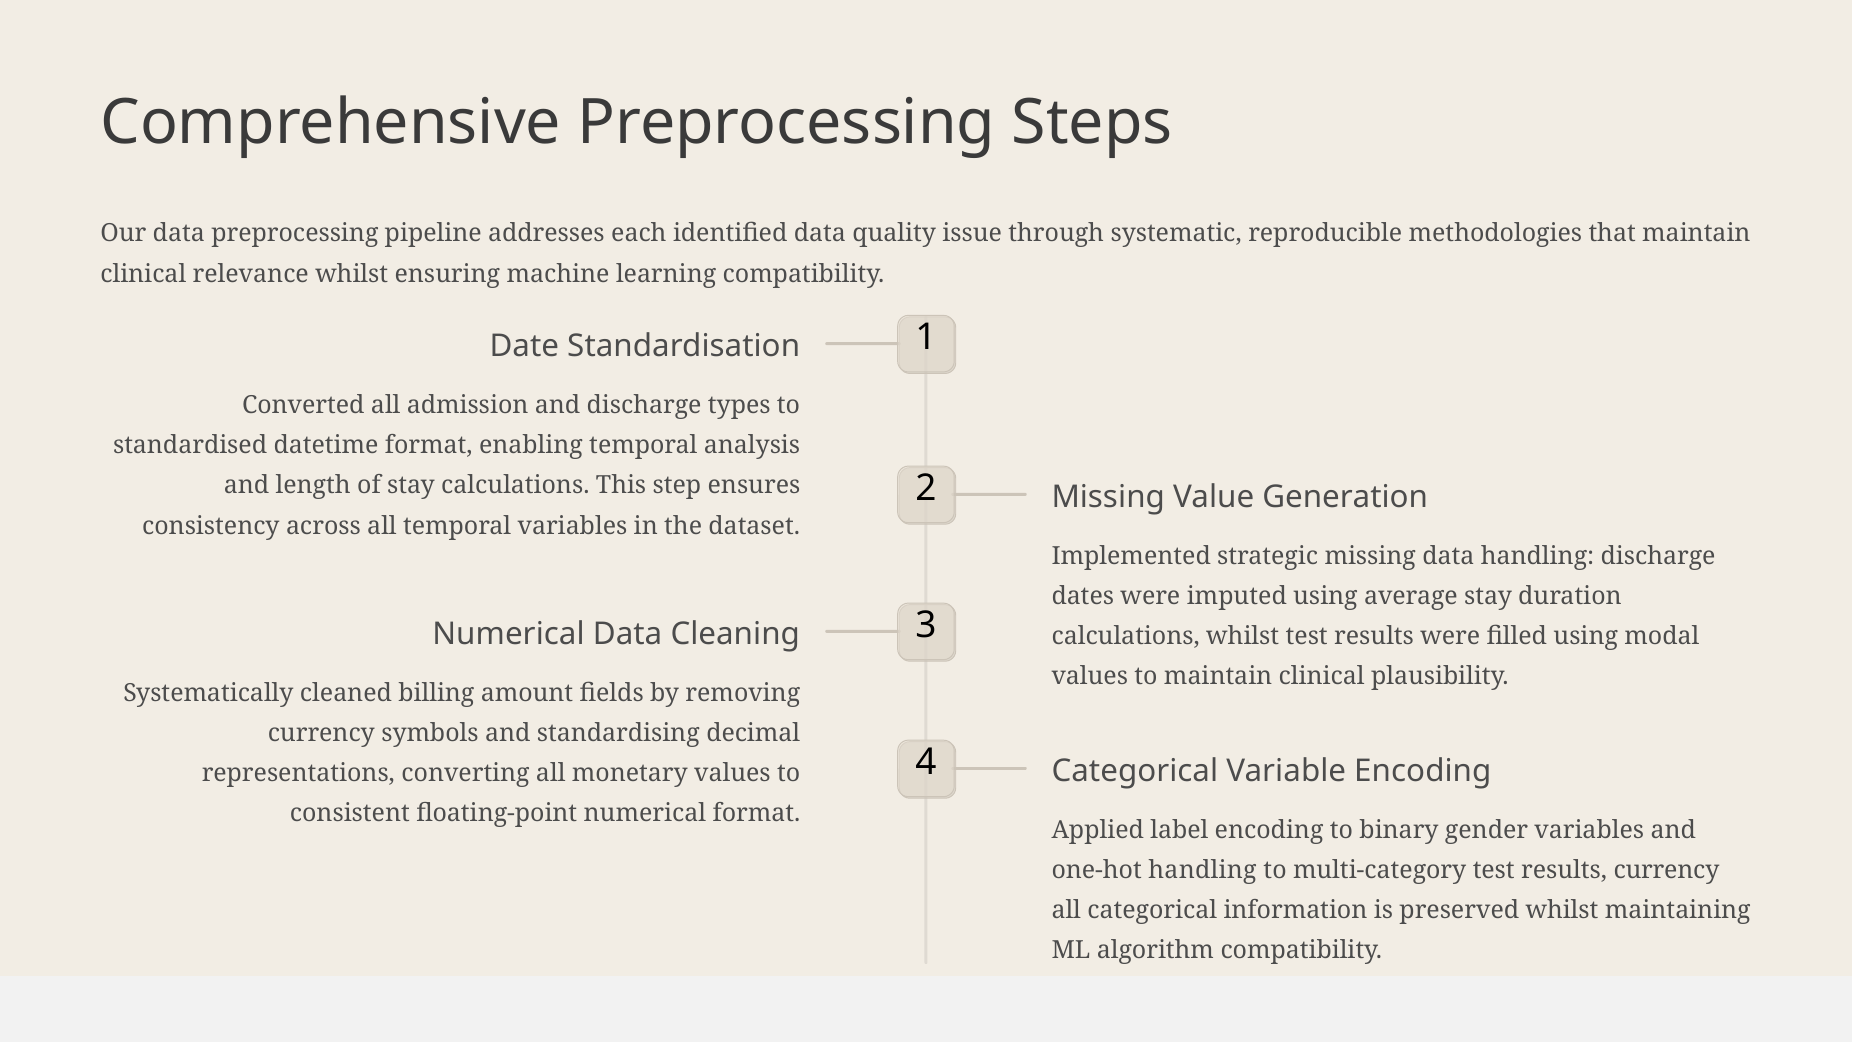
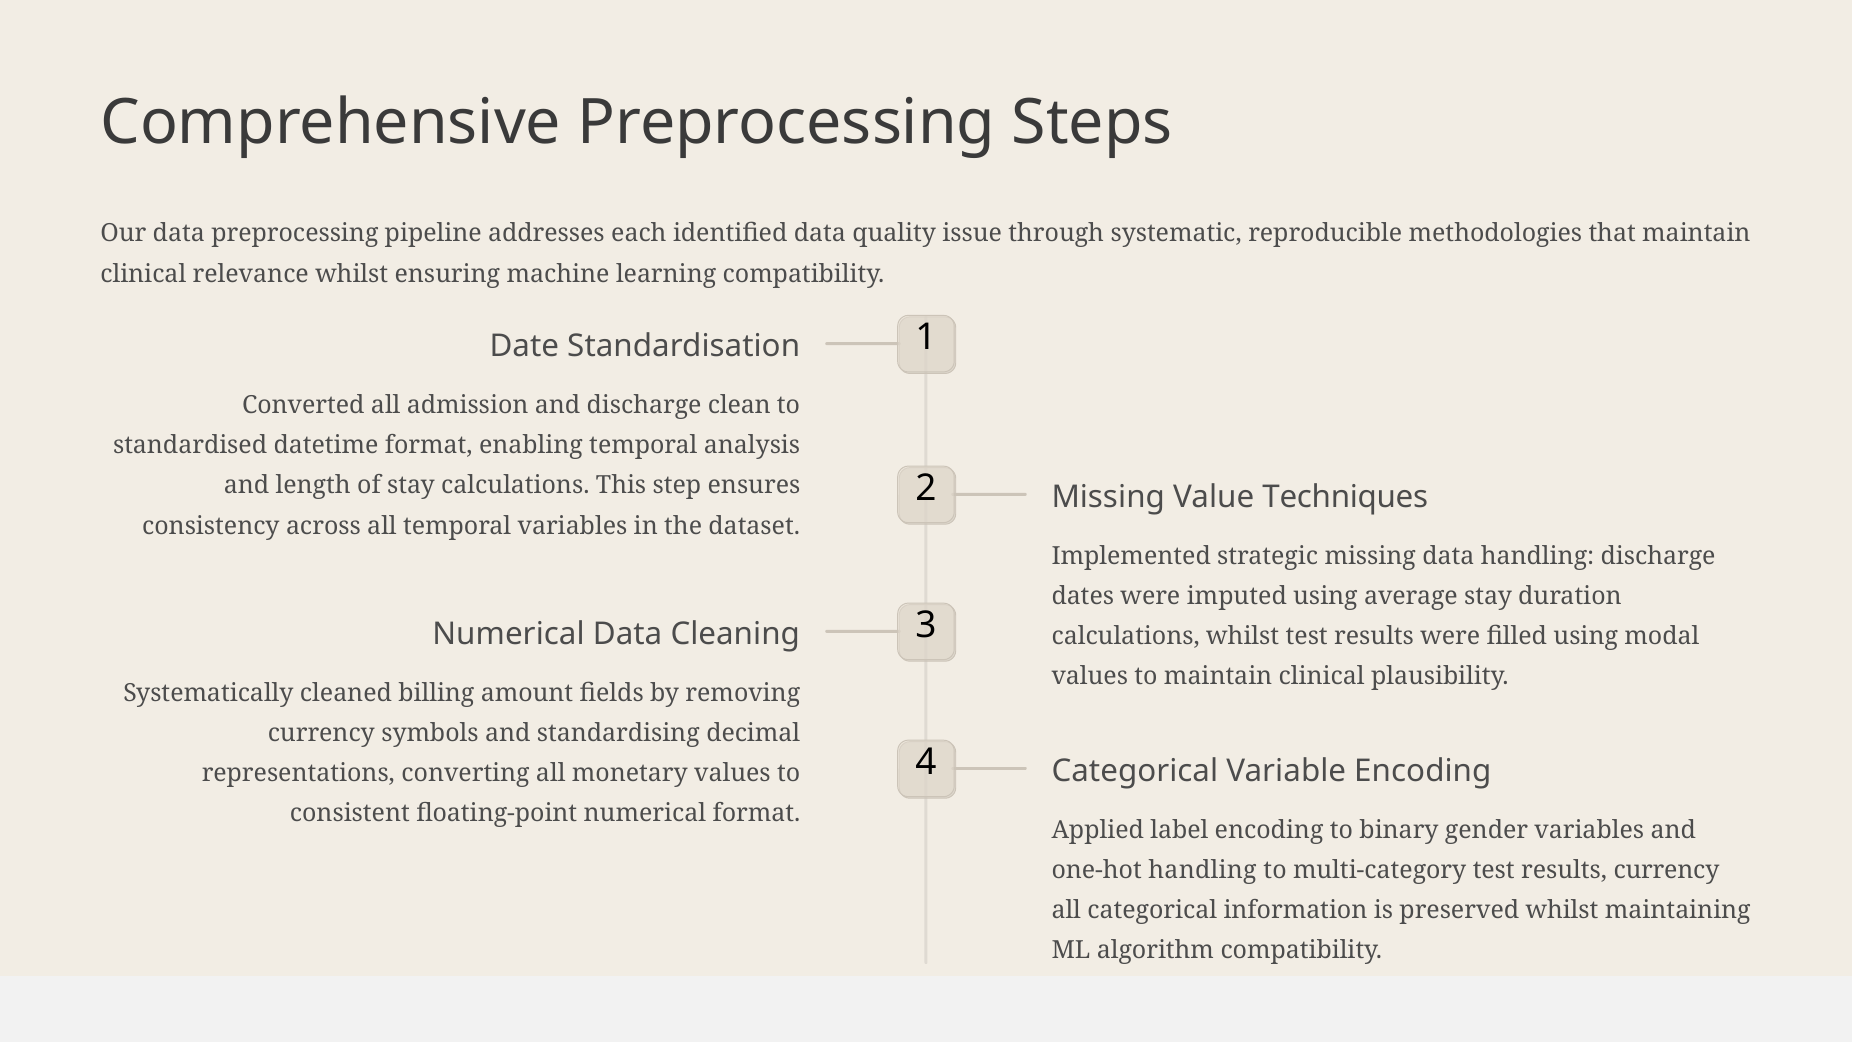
types: types -> clean (739, 405)
Generation: Generation -> Techniques (1345, 497)
